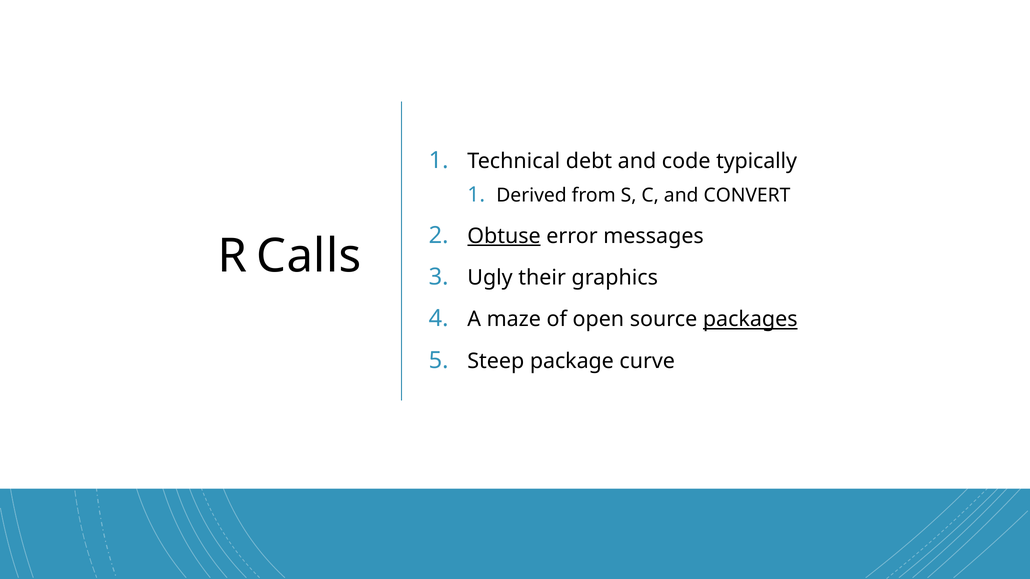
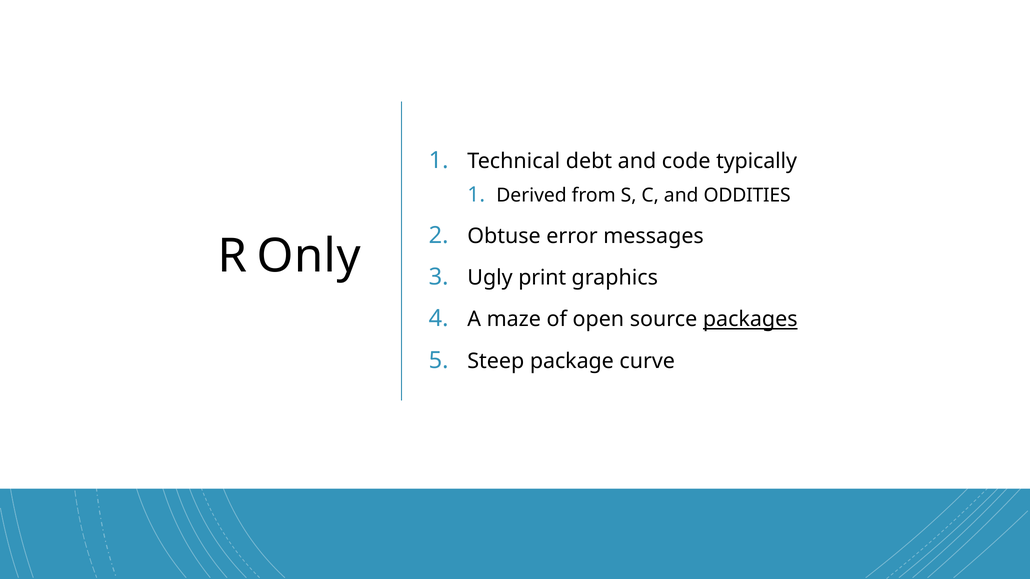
CONVERT: CONVERT -> ODDITIES (747, 196)
Obtuse underline: present -> none (504, 236)
Calls: Calls -> Only (309, 256)
their: their -> print (542, 278)
